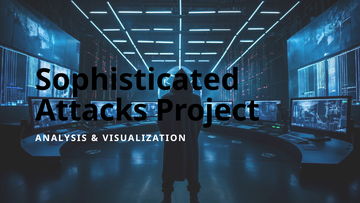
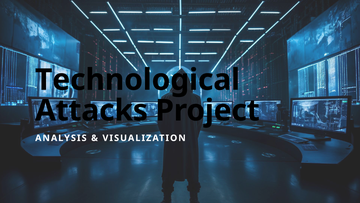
Sophisticated: Sophisticated -> Technological (138, 80)
